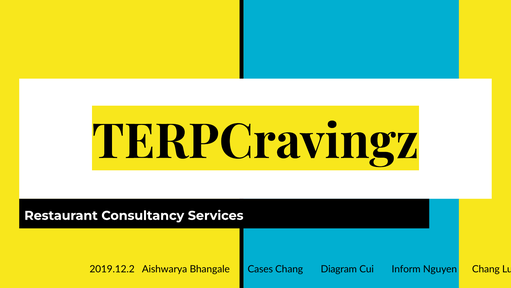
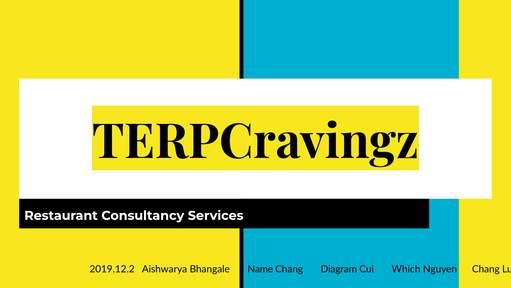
Cases: Cases -> Name (260, 269)
Inform: Inform -> Which (406, 269)
